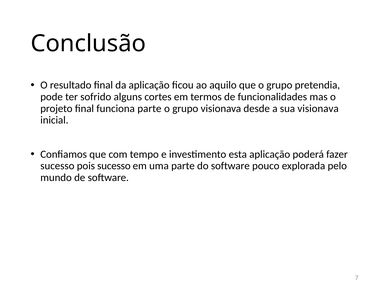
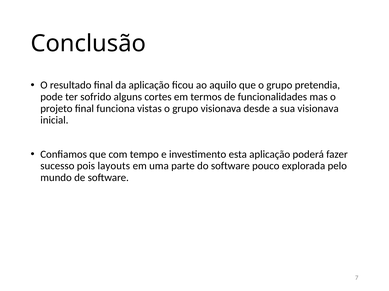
funciona parte: parte -> vistas (149, 109)
pois sucesso: sucesso -> layouts (114, 166)
